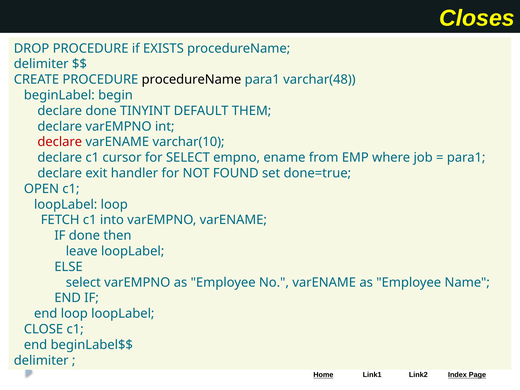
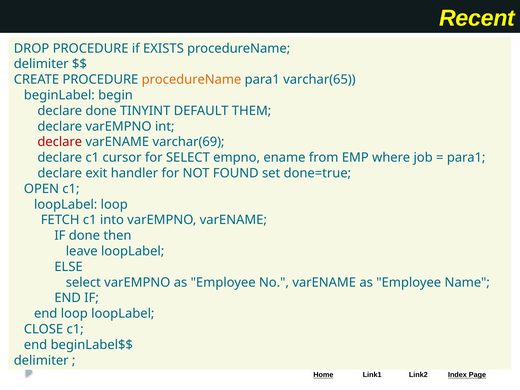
Closes: Closes -> Recent (477, 18)
procedureName colour: black -> orange (191, 80)
varchar(48: varchar(48 -> varchar(65 (319, 80)
varchar(10: varchar(10 -> varchar(69 (189, 142)
